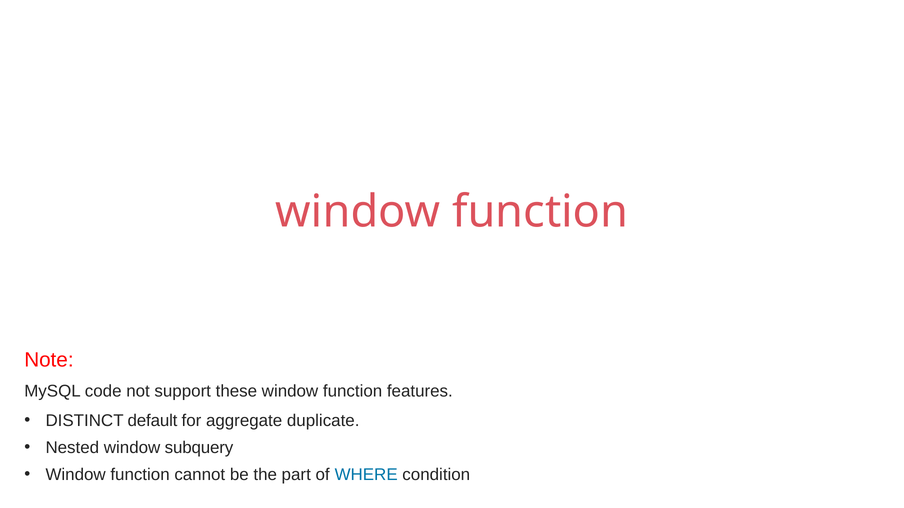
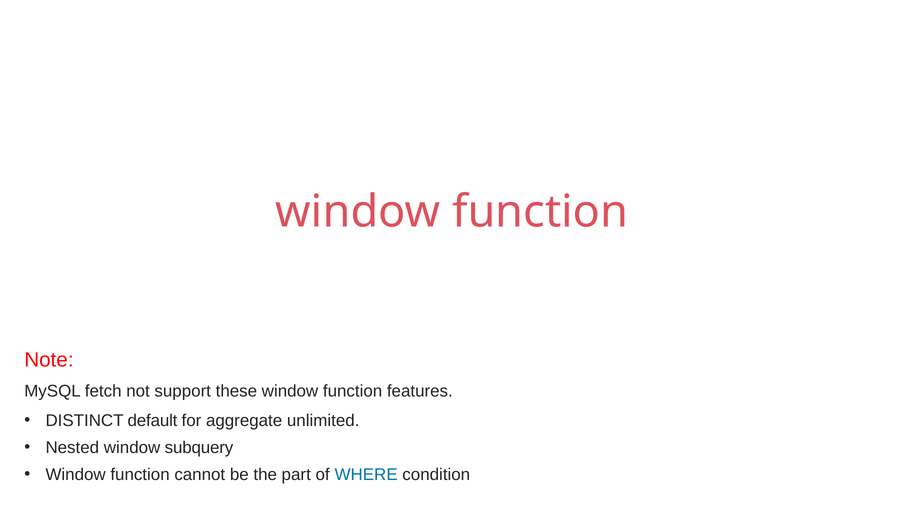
code: code -> fetch (103, 392)
duplicate: duplicate -> unlimited (323, 421)
